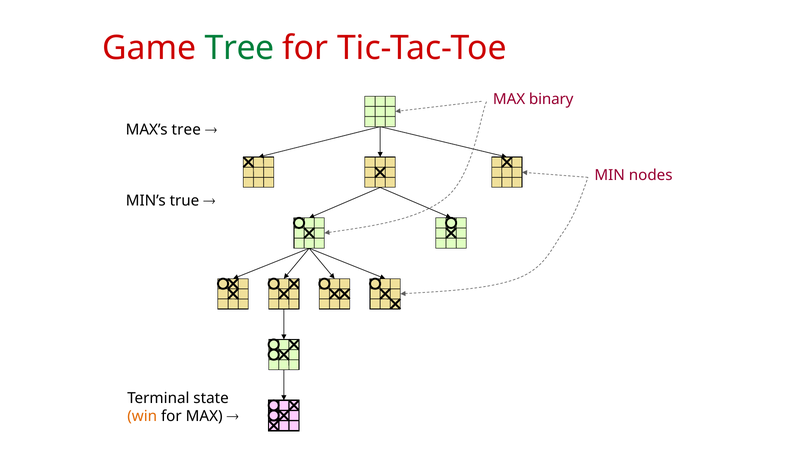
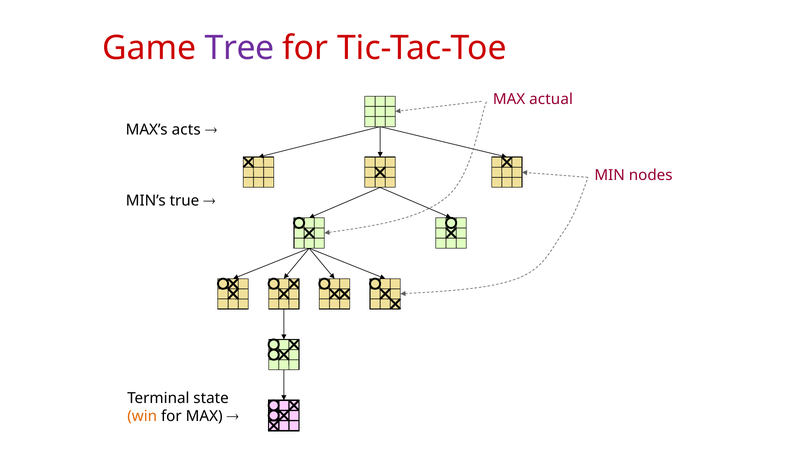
Tree colour: green -> purple (240, 48)
binary: binary -> actual (551, 99)
MAX’s tree: tree -> acts (186, 130)
